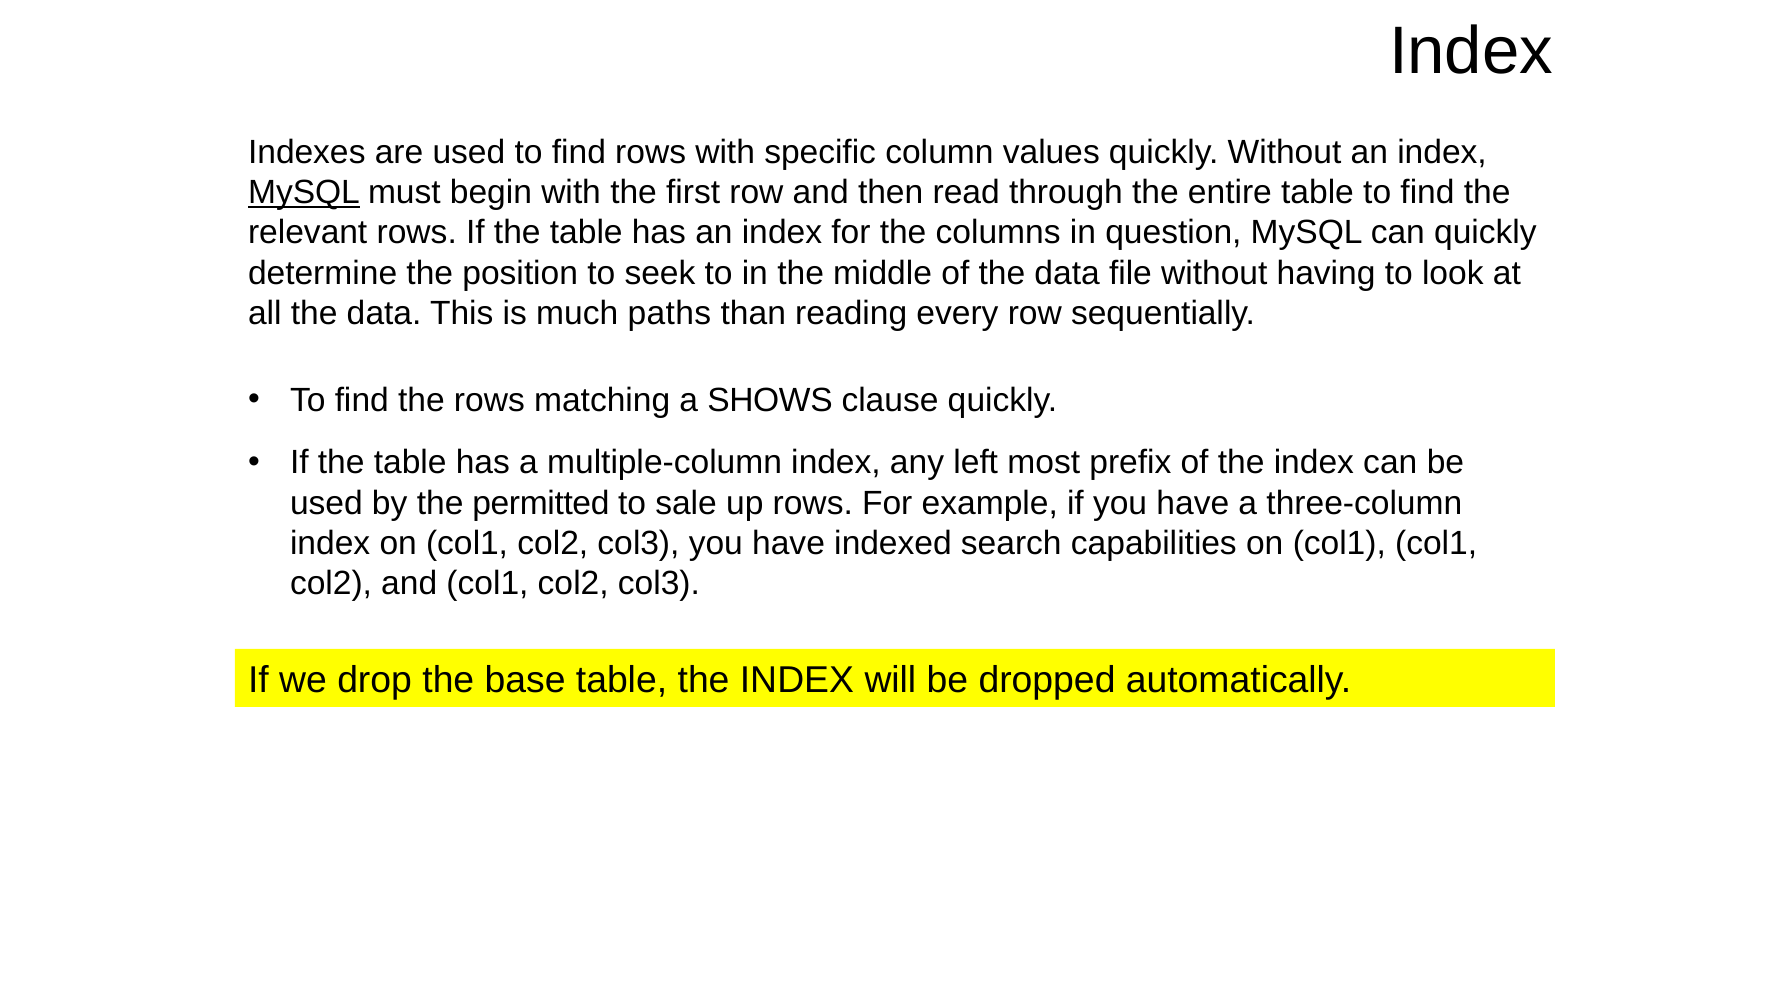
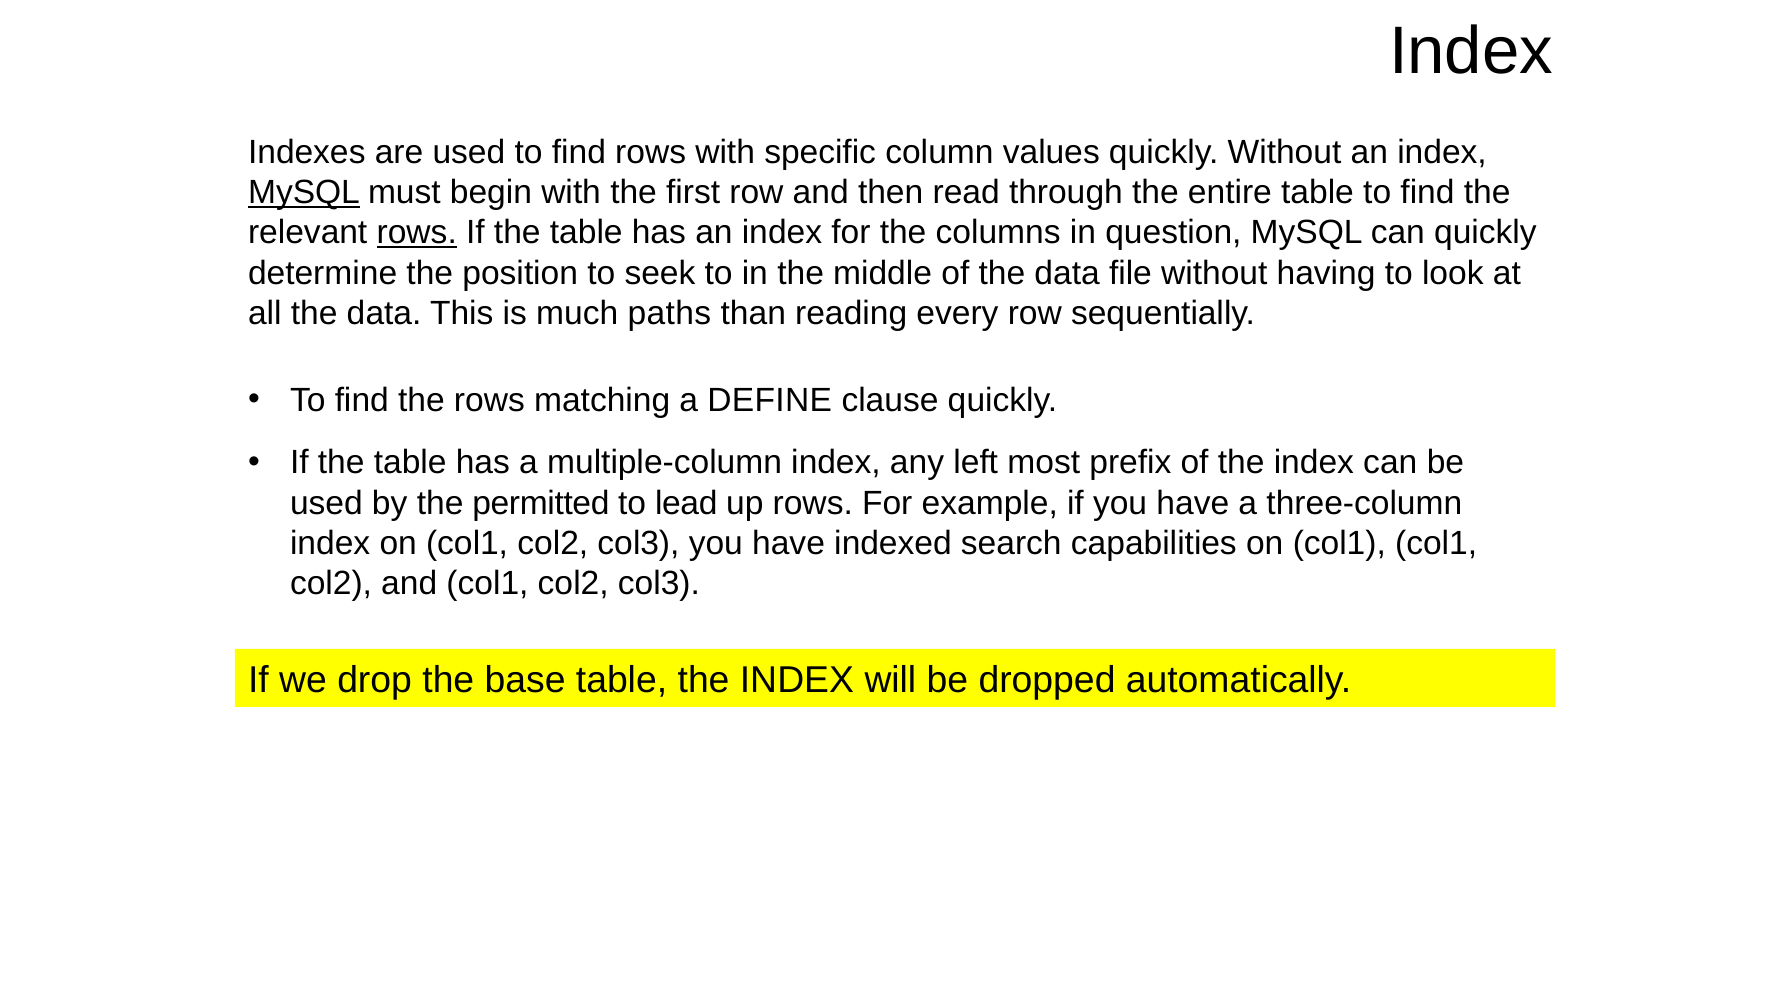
rows underline: none -> present (417, 233)
SHOWS: SHOWS -> DEFINE (770, 400)
sale: sale -> lead (686, 503)
